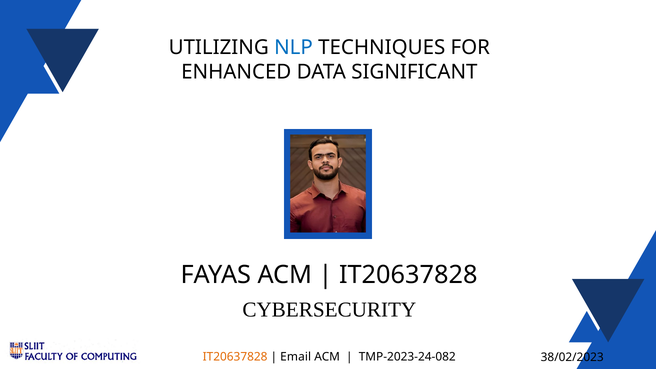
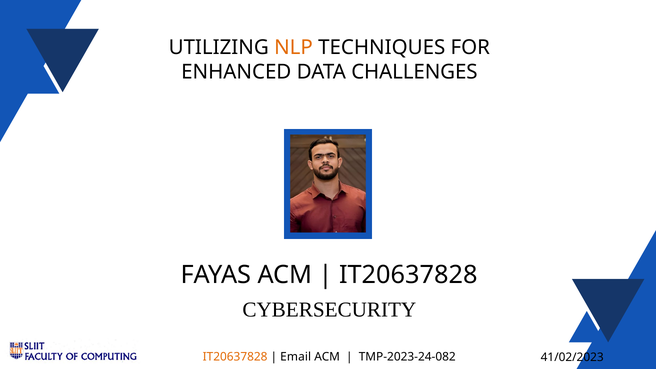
NLP colour: blue -> orange (294, 47)
SIGNIFICANT: SIGNIFICANT -> CHALLENGES (414, 72)
38/02/2023: 38/02/2023 -> 41/02/2023 (572, 357)
